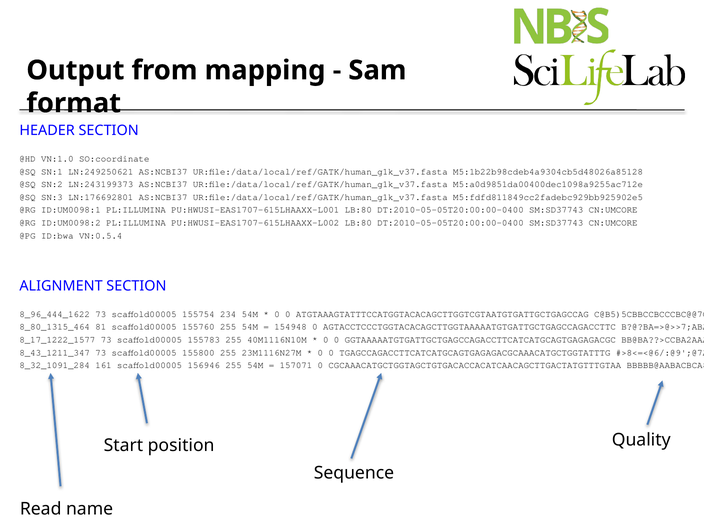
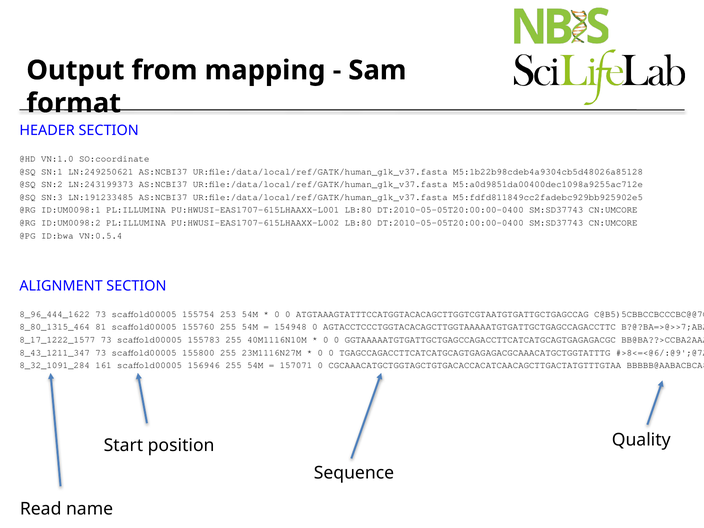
LN:176692801: LN:176692801 -> LN:191233485 (101, 197)
234: 234 -> 253 (228, 314)
